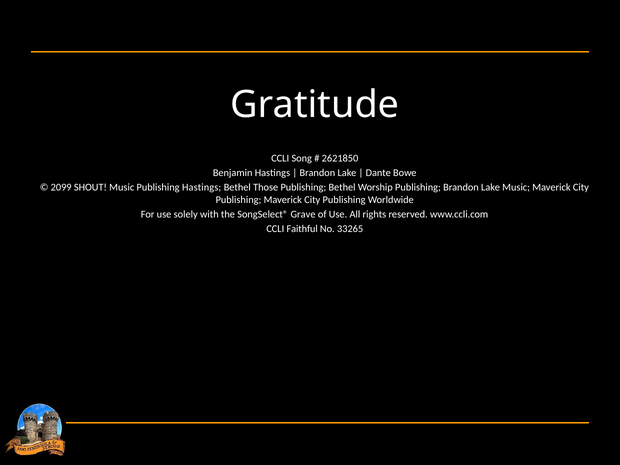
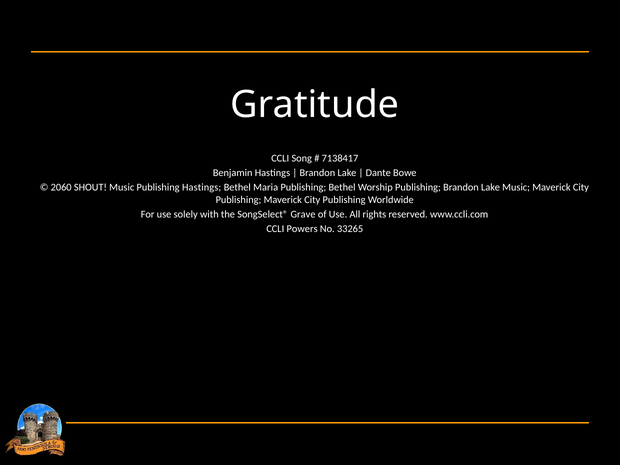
2621850: 2621850 -> 7138417 (340, 159)
2099: 2099 -> 2060 (61, 187)
Those: Those -> Maria (266, 187)
Faithful: Faithful -> Powers (302, 229)
